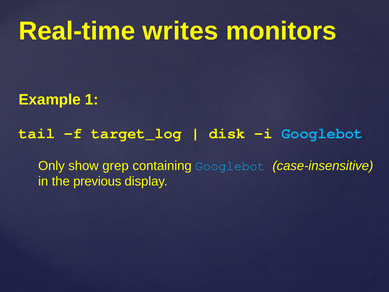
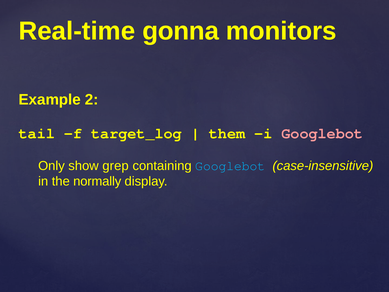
writes: writes -> gonna (181, 31)
1: 1 -> 2 (92, 100)
disk: disk -> them (227, 133)
Googlebot colour: light blue -> pink (322, 133)
previous: previous -> normally (97, 181)
